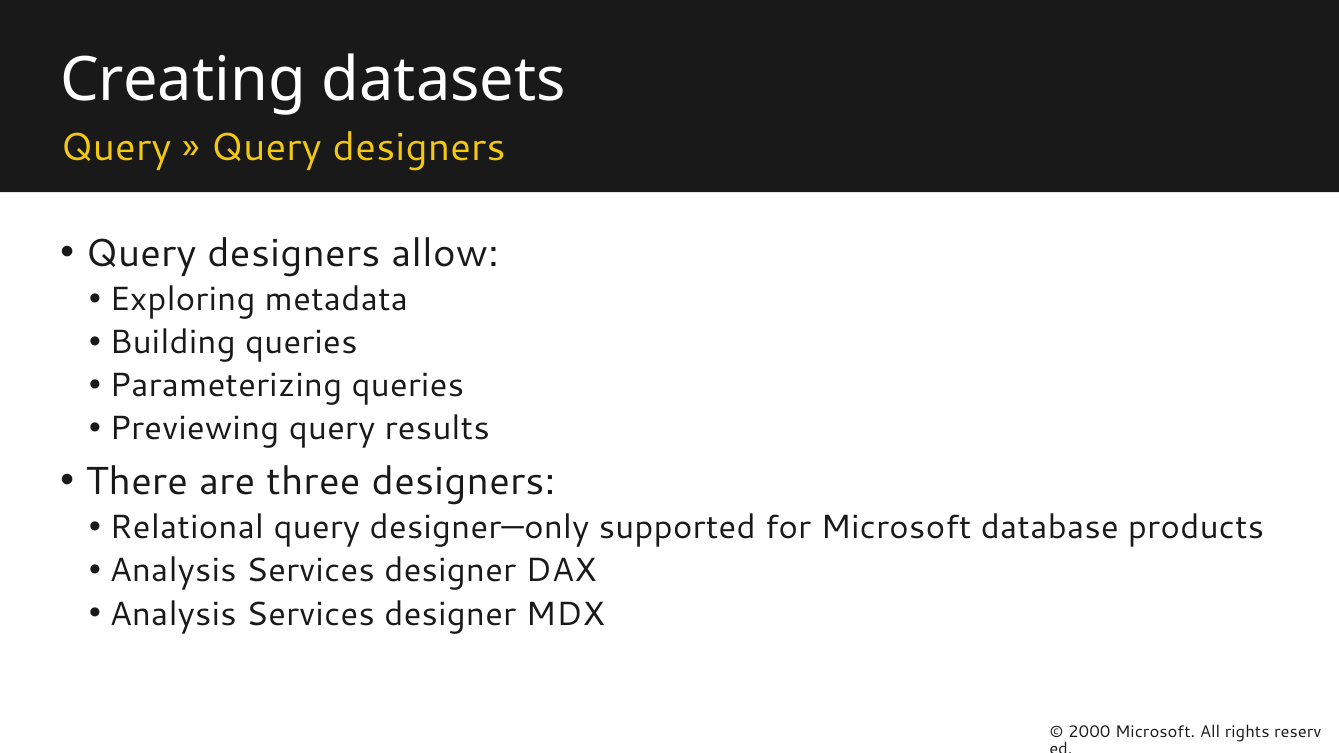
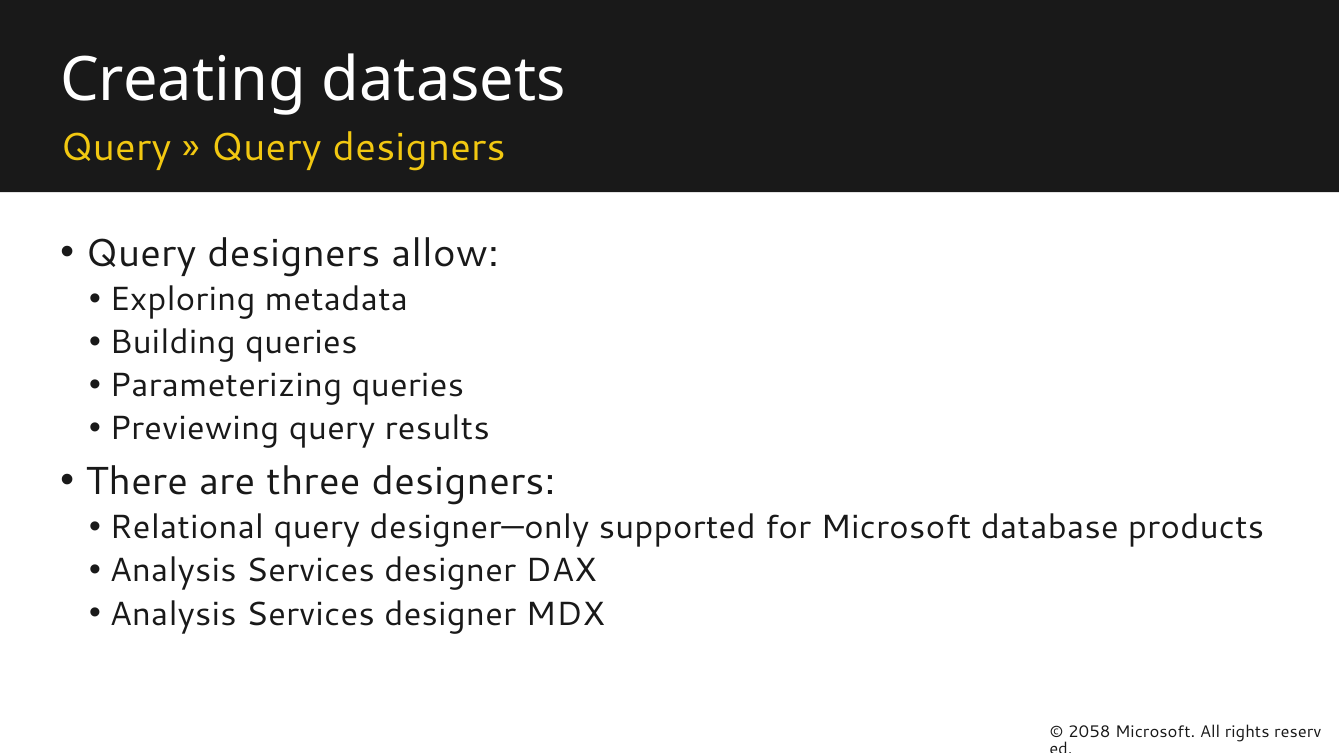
2000: 2000 -> 2058 (1089, 733)
